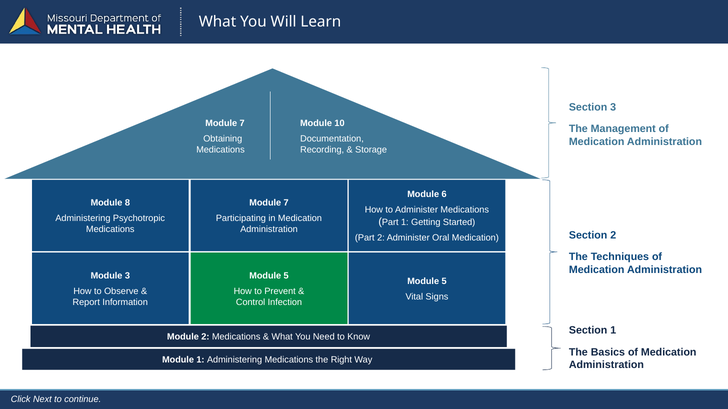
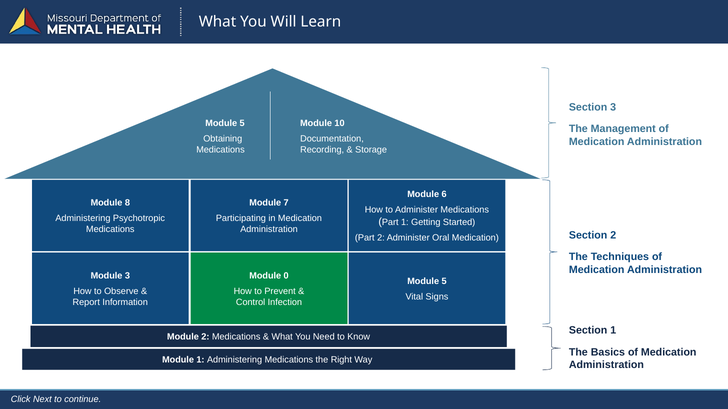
7: 7 -> 5 (242, 123)
5: 5 -> 0 (286, 276)
